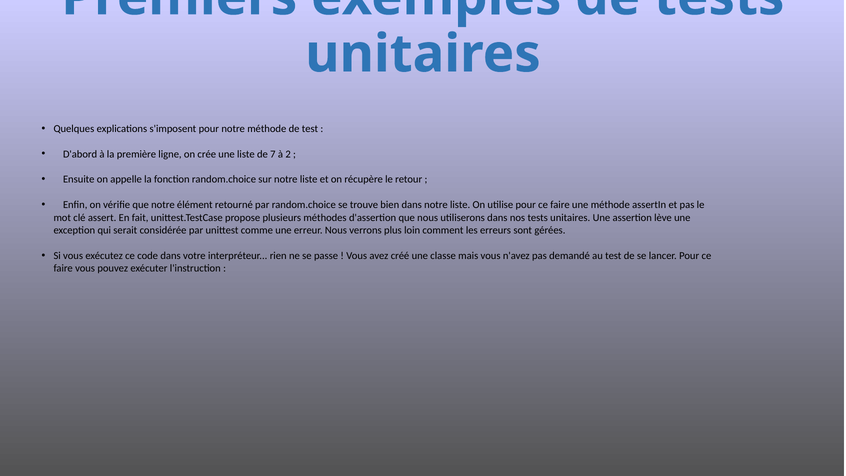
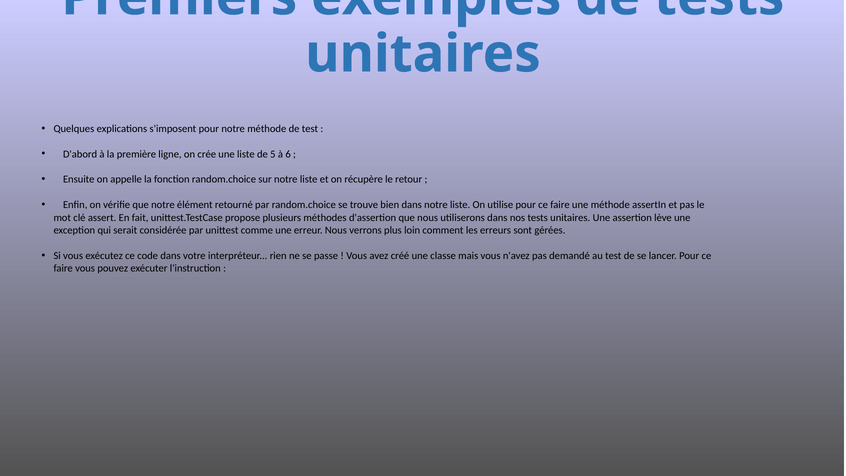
7: 7 -> 5 (273, 154)
2: 2 -> 6 (288, 154)
